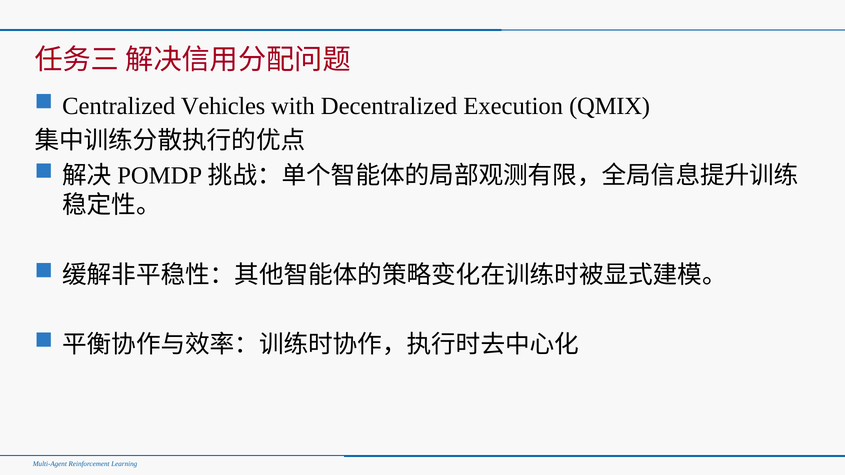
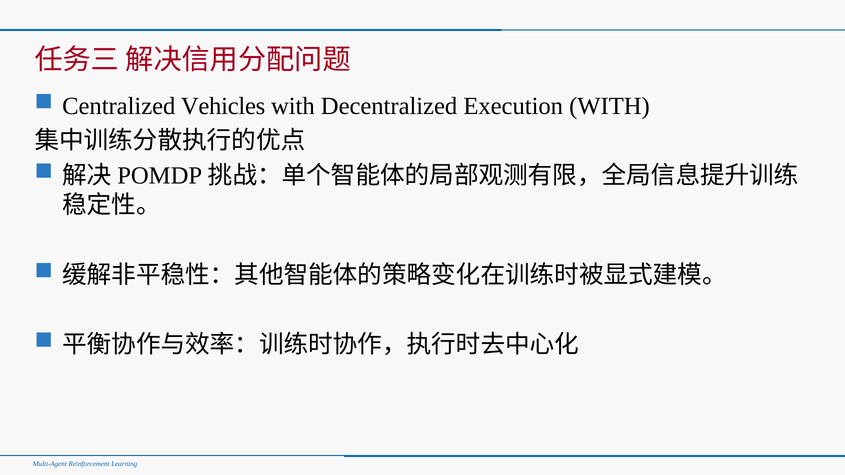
Execution QMIX: QMIX -> WITH (609, 106)
